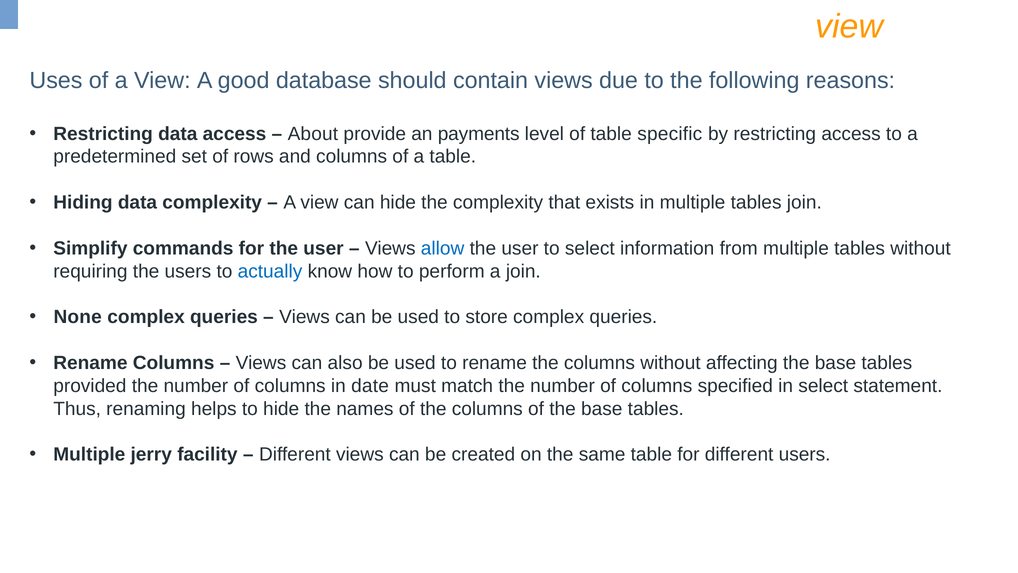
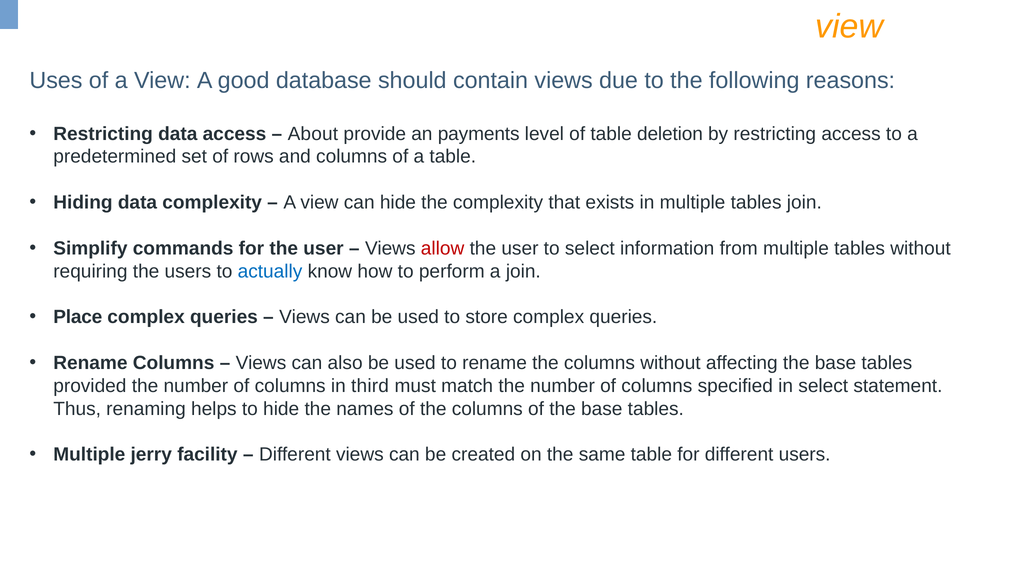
specific: specific -> deletion (670, 134)
allow colour: blue -> red (443, 248)
None: None -> Place (78, 317)
date: date -> third (370, 386)
